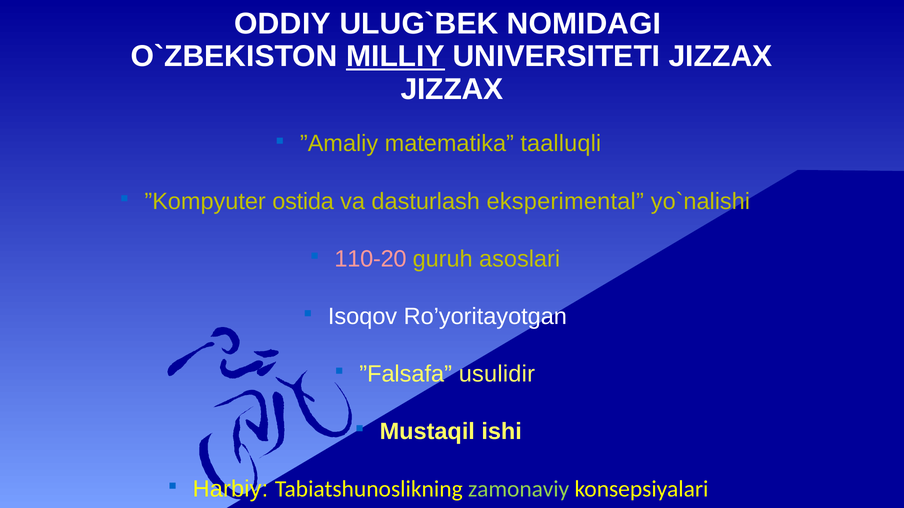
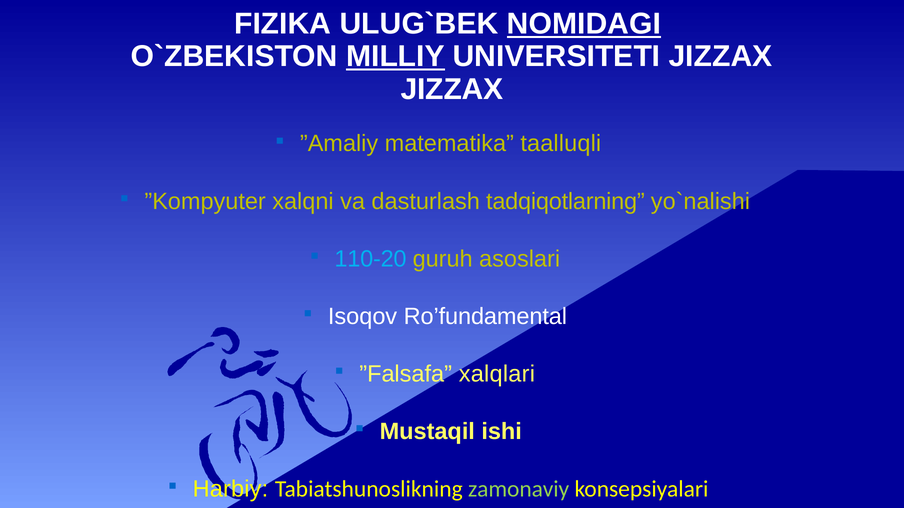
ODDIY: ODDIY -> FIZIKA (283, 24)
NOMIDAGI underline: none -> present (584, 24)
ostida: ostida -> xalqni (303, 201)
eksperimental: eksperimental -> tadqiqotlarning (565, 201)
110-20 colour: pink -> light blue (371, 259)
Ro’yoritayotgan: Ro’yoritayotgan -> Ro’fundamental (485, 317)
usulidir: usulidir -> xalqlari (497, 374)
